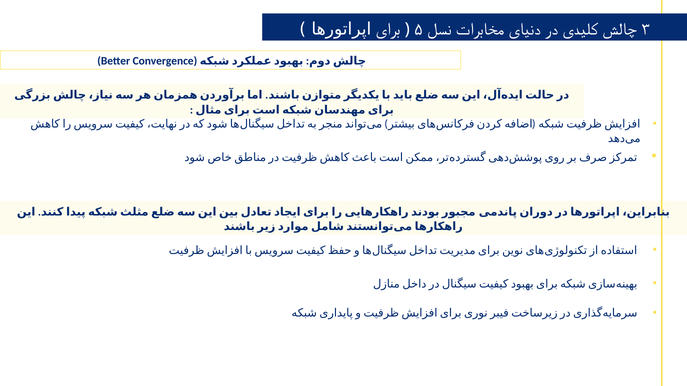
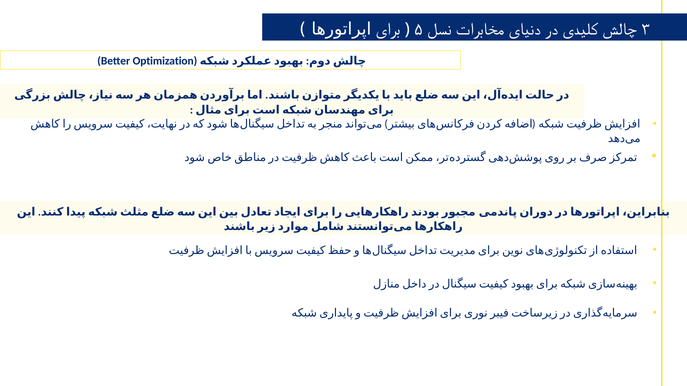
Convergence: Convergence -> Optimization (163, 61)
